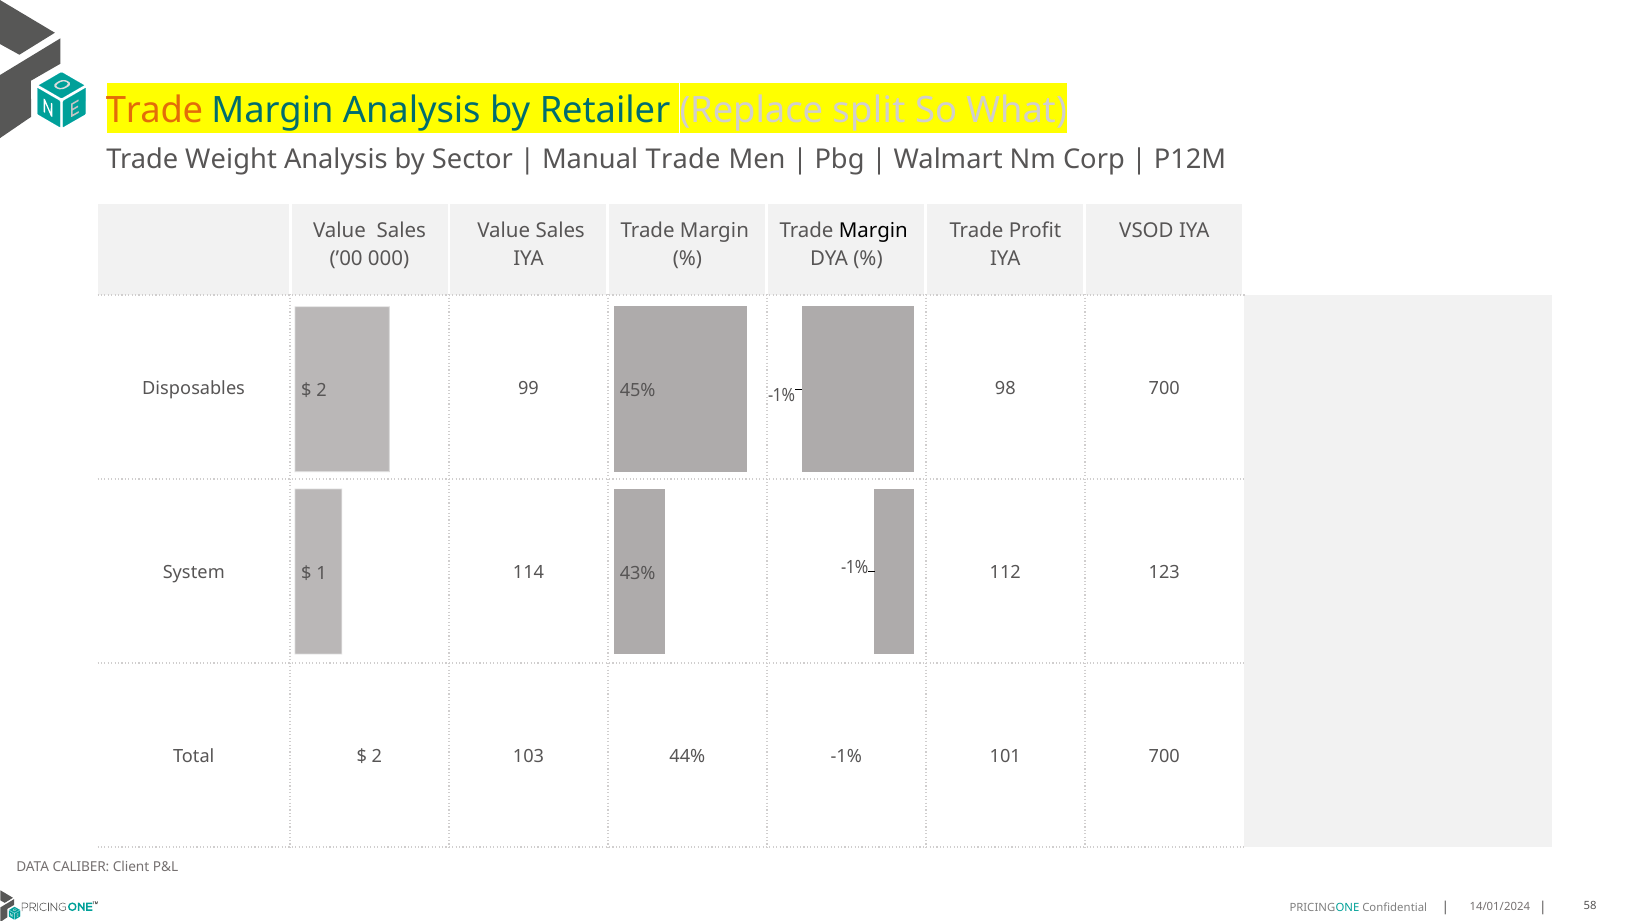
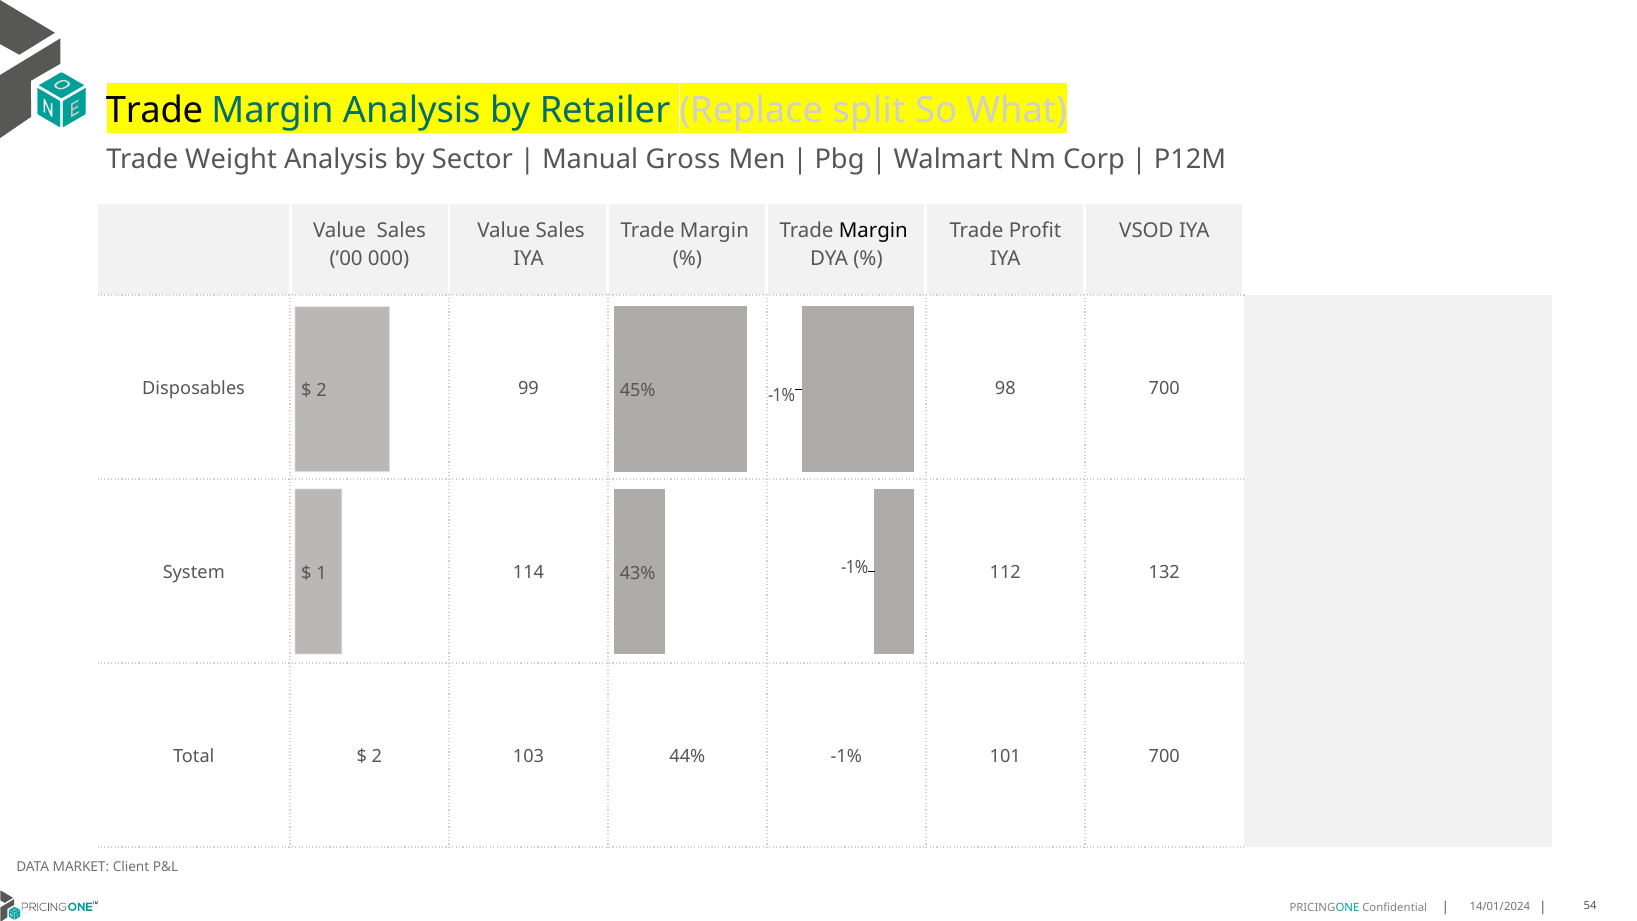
Trade colour: orange -> black (155, 110)
Manual Trade: Trade -> Gross (683, 160)
123: 123 -> 132 (1164, 573)
CALIBER: CALIBER -> MARKET (81, 867)
58: 58 -> 54 (1590, 905)
